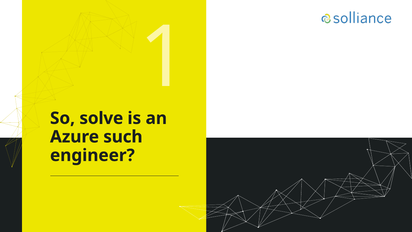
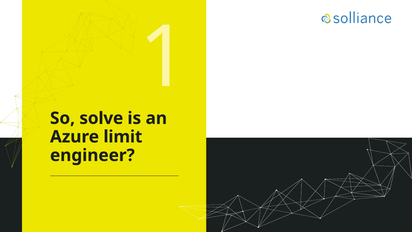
such: such -> limit (123, 137)
